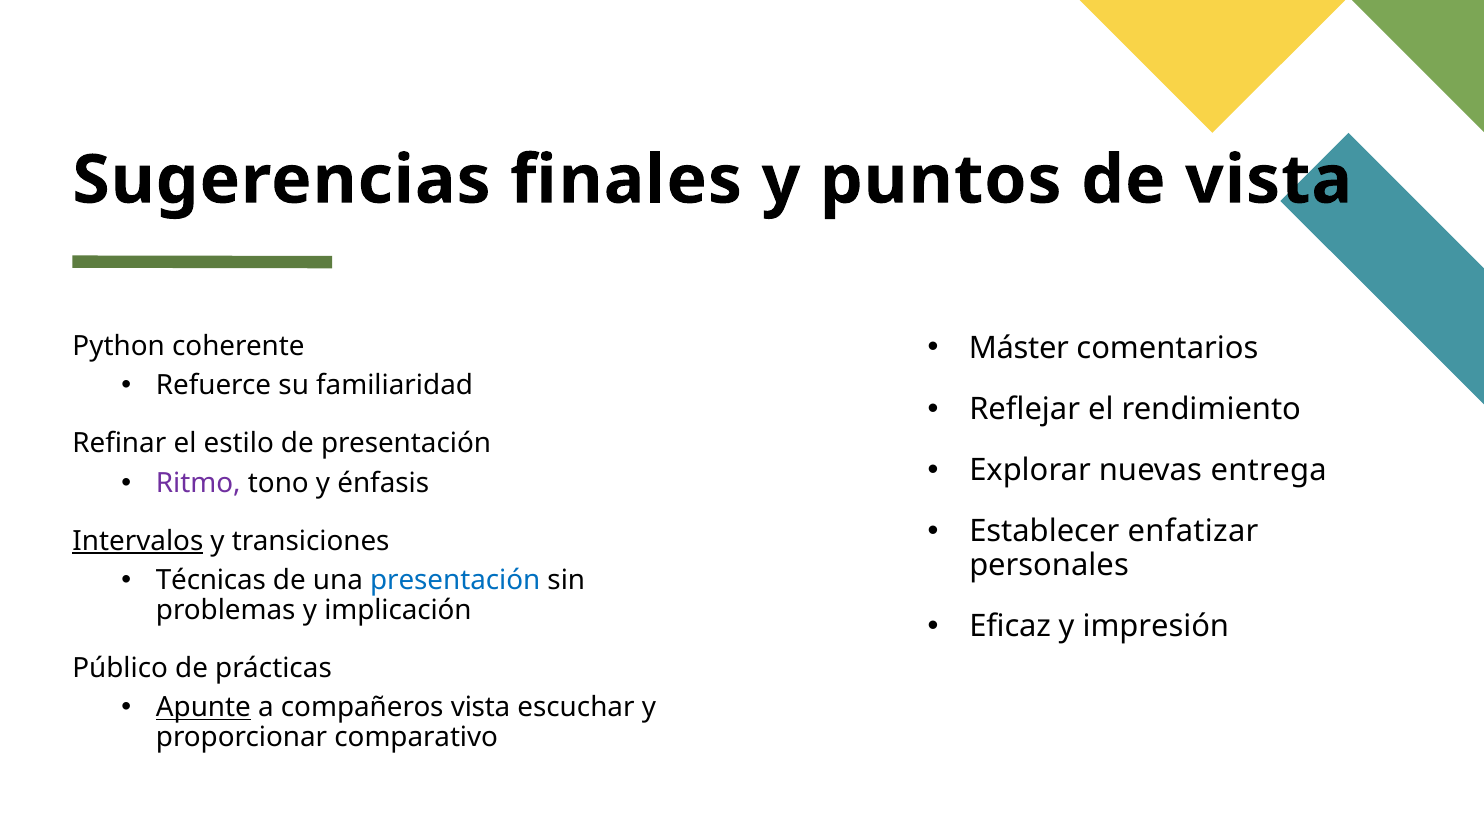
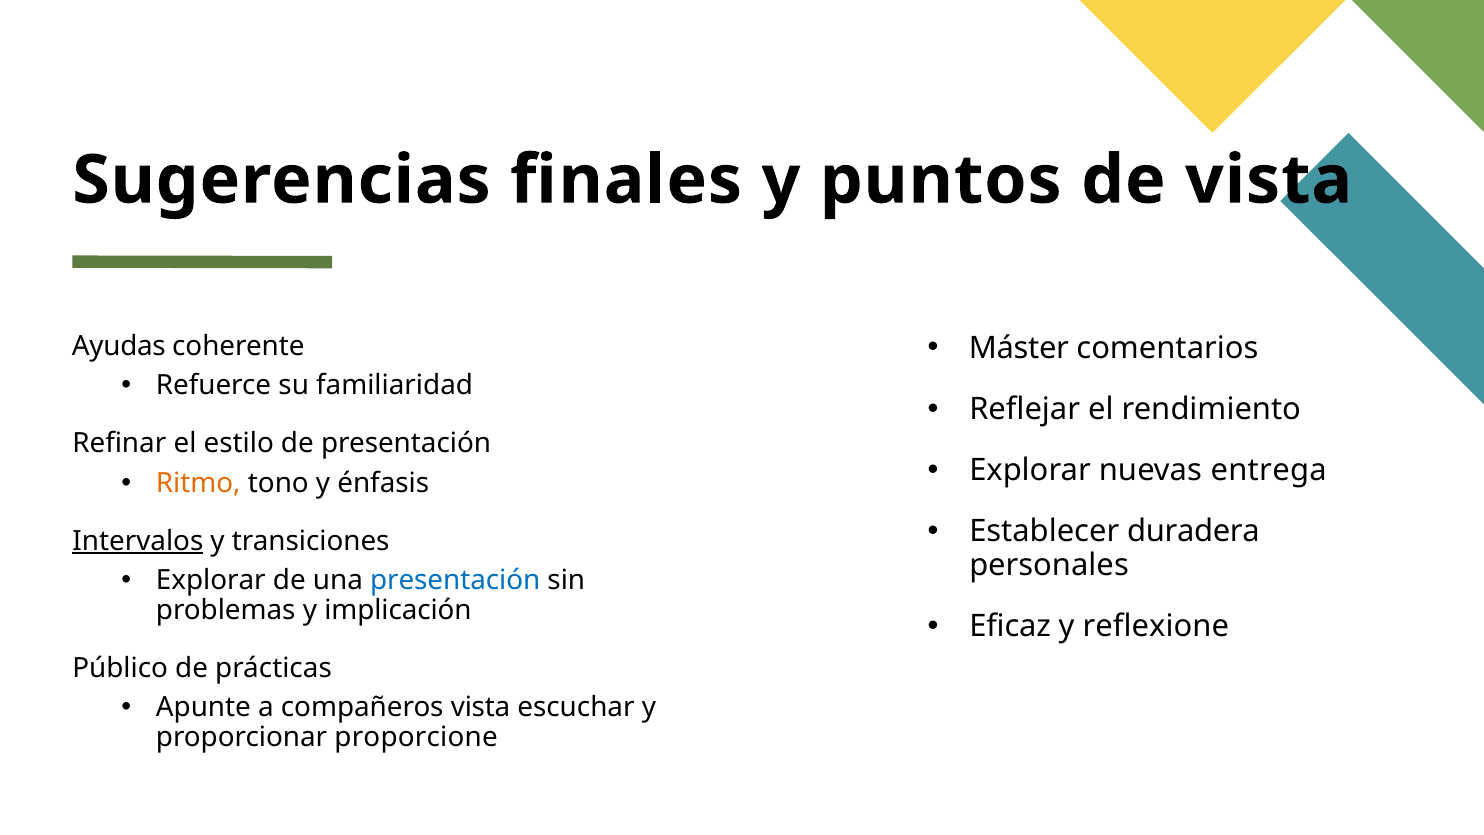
Python: Python -> Ayudas (119, 346)
Ritmo colour: purple -> orange (198, 483)
enfatizar: enfatizar -> duradera (1193, 532)
Técnicas: Técnicas -> Explorar (211, 580)
impresión: impresión -> reflexione (1156, 626)
Apunte underline: present -> none (203, 707)
comparativo: comparativo -> proporcione (416, 737)
